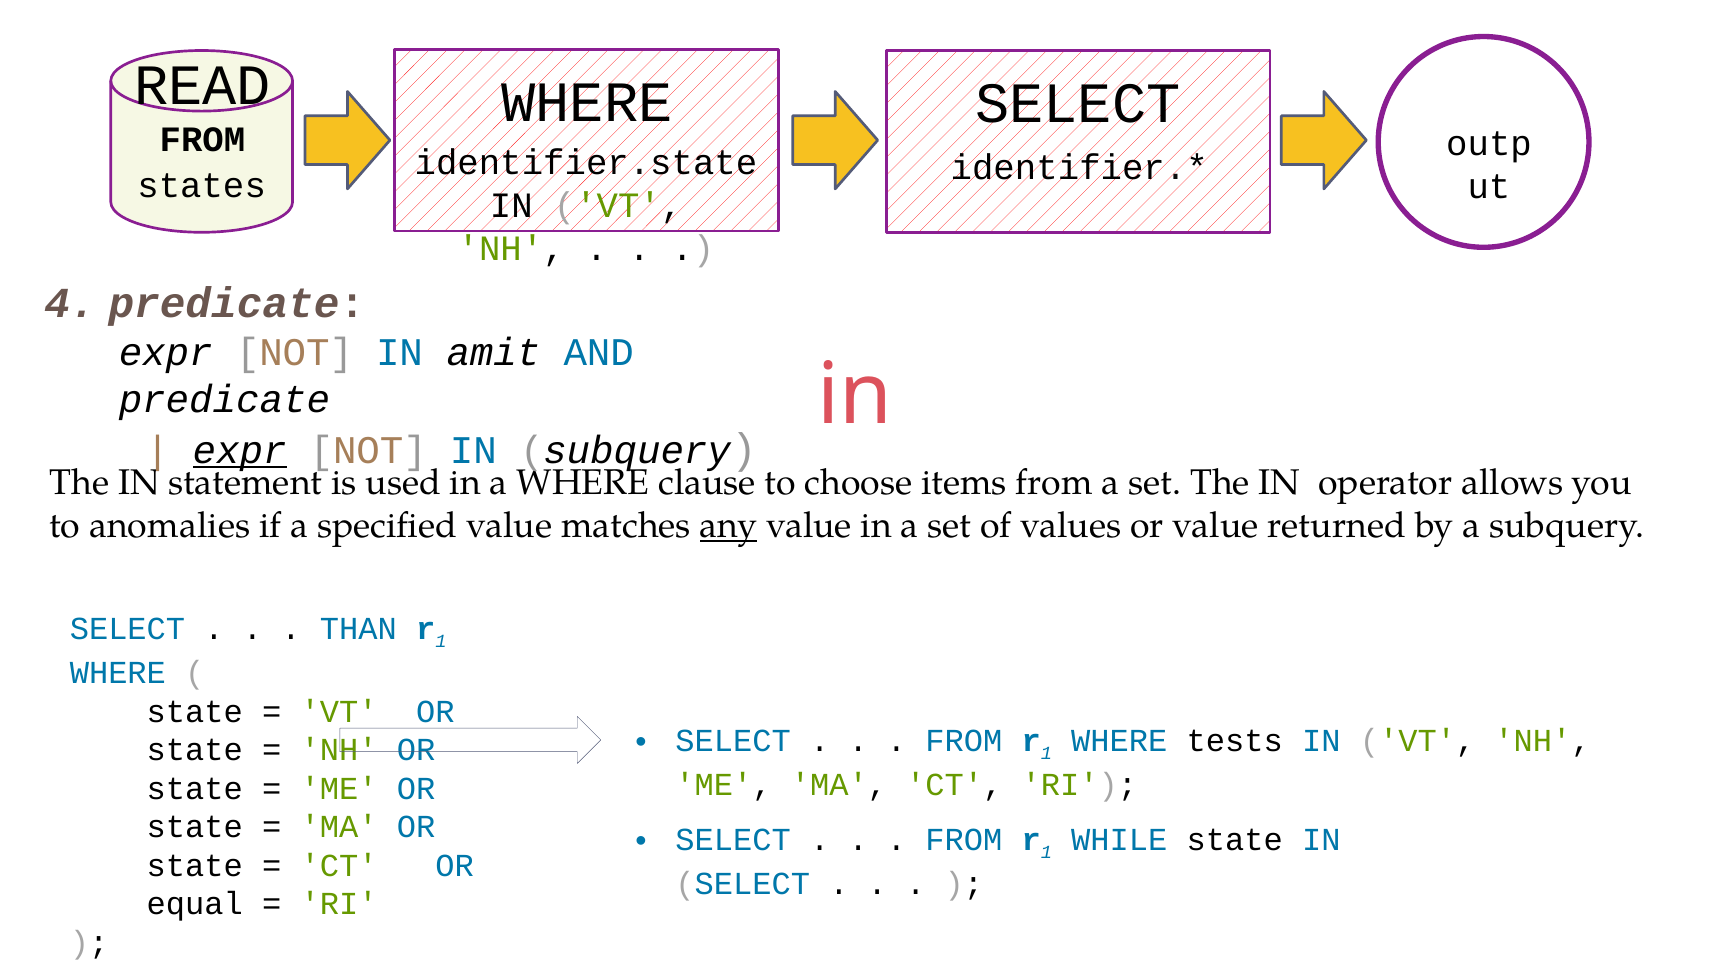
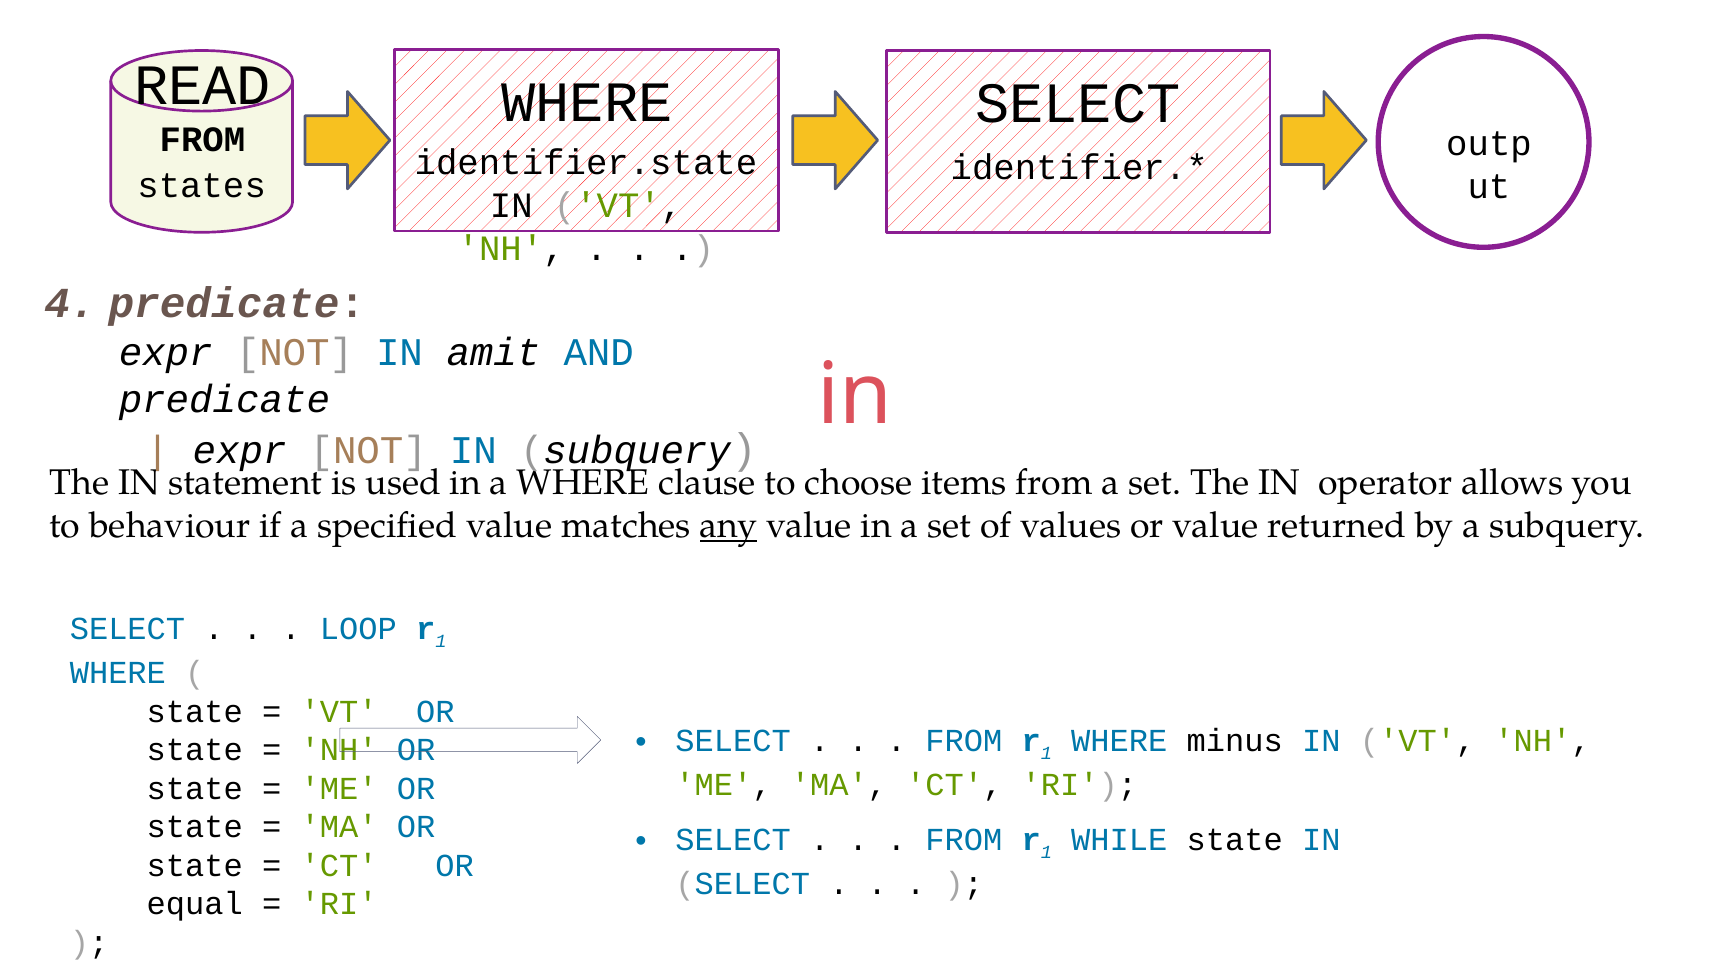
expr underline: present -> none (240, 450)
anomalies: anomalies -> behaviour (170, 526)
THAN: THAN -> LOOP (358, 629)
tests: tests -> minus (1235, 741)
